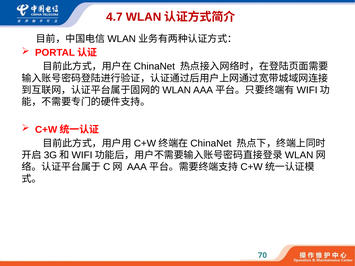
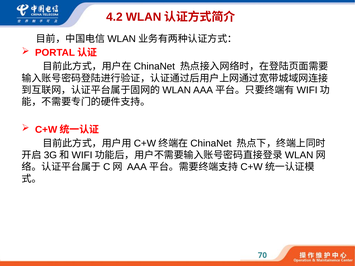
4.7: 4.7 -> 4.2 (114, 17)
